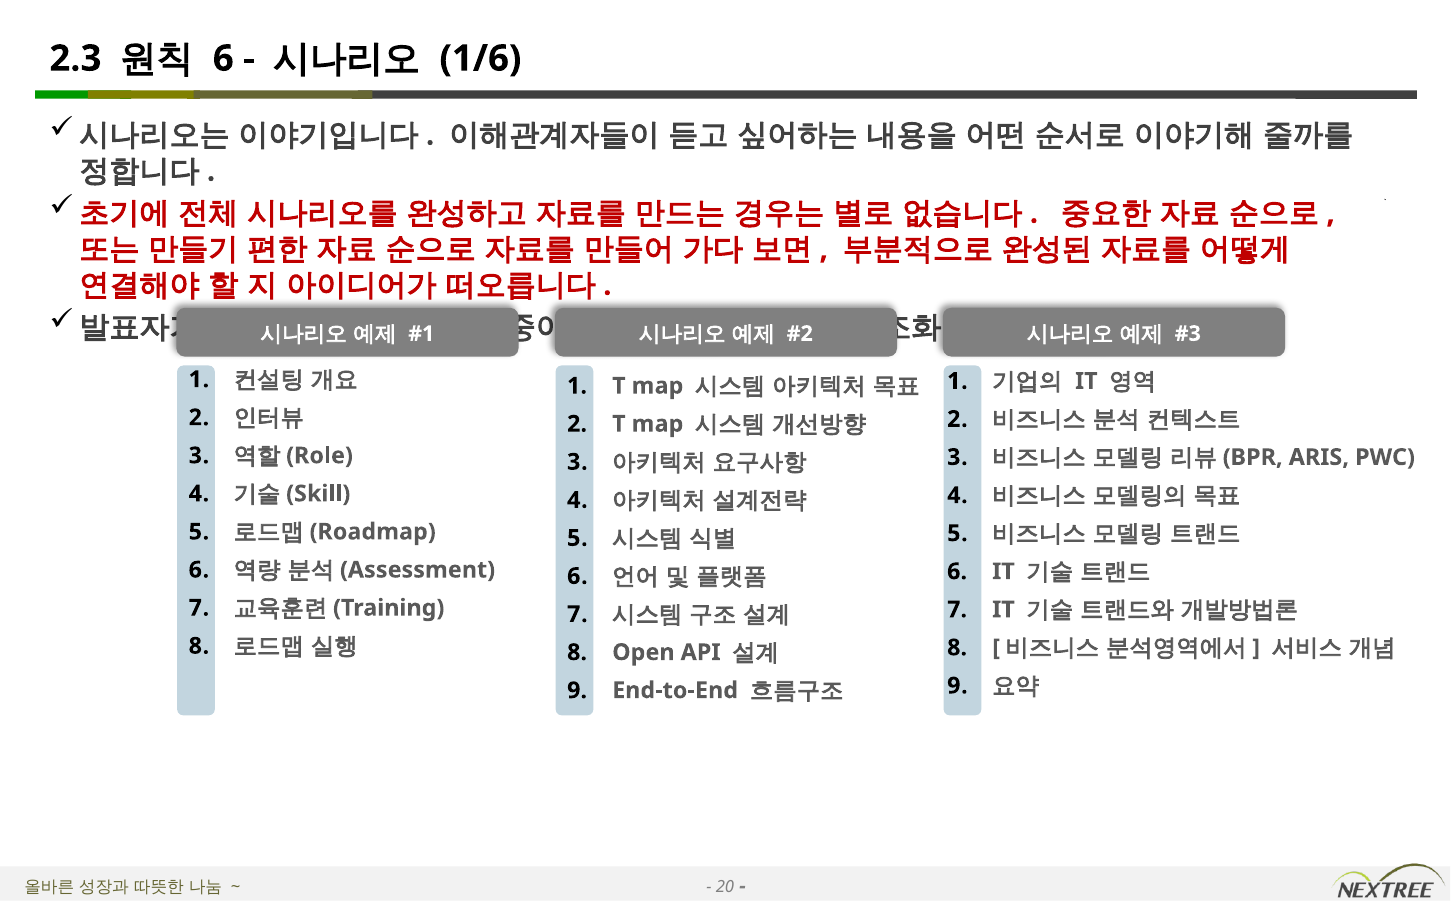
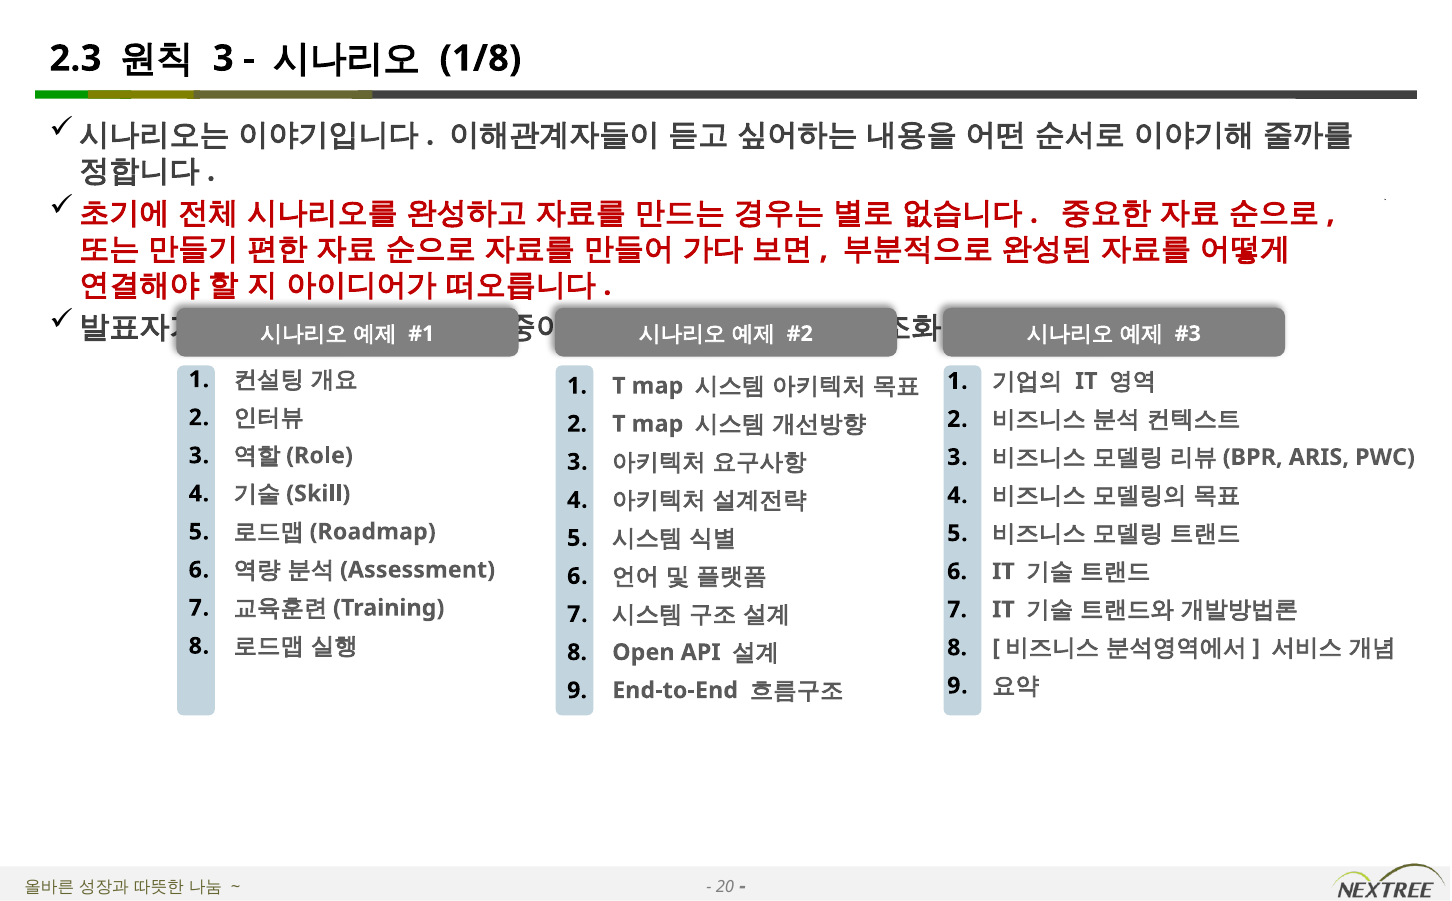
6: 6 -> 3 (223, 59)
1/6: 1/6 -> 1/8 (480, 59)
